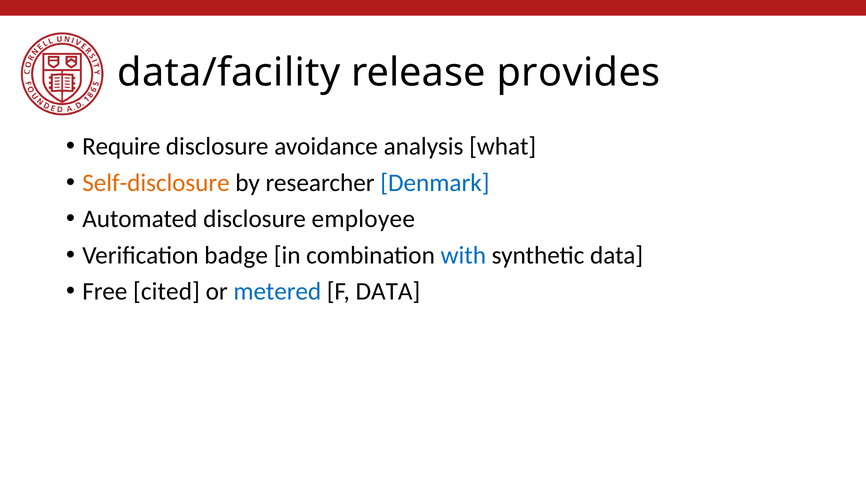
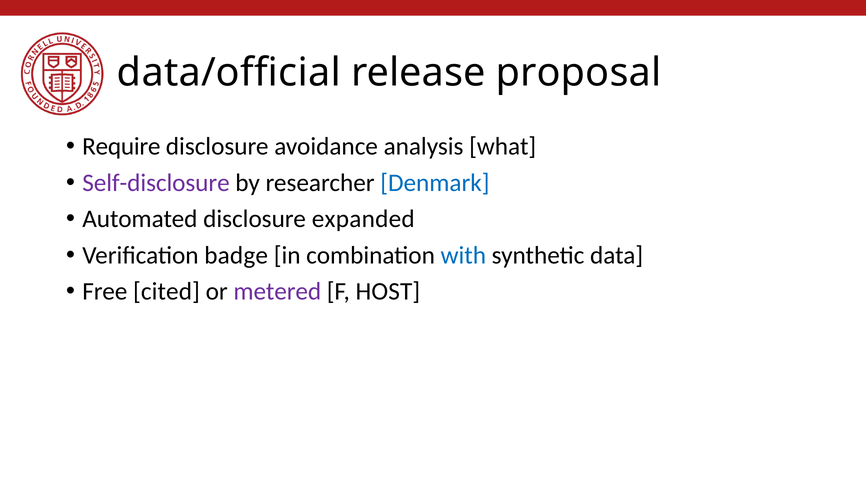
data/facility: data/facility -> data/official (229, 73)
provides: provides -> proposal (579, 73)
Self-disclosure colour: orange -> purple (156, 183)
employee: employee -> expanded (363, 219)
metered colour: blue -> purple (277, 292)
F DATA: DATA -> HOST (388, 292)
